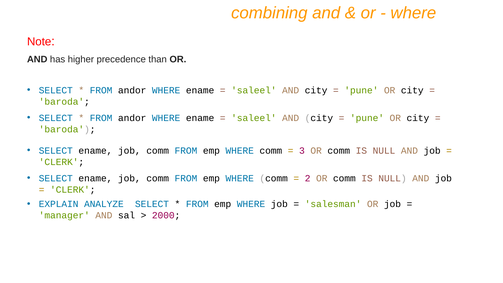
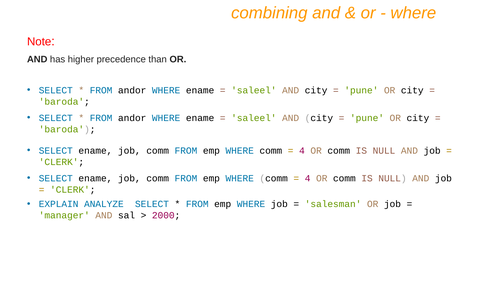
3: 3 -> 4 (302, 151)
2: 2 -> 4 (308, 178)
